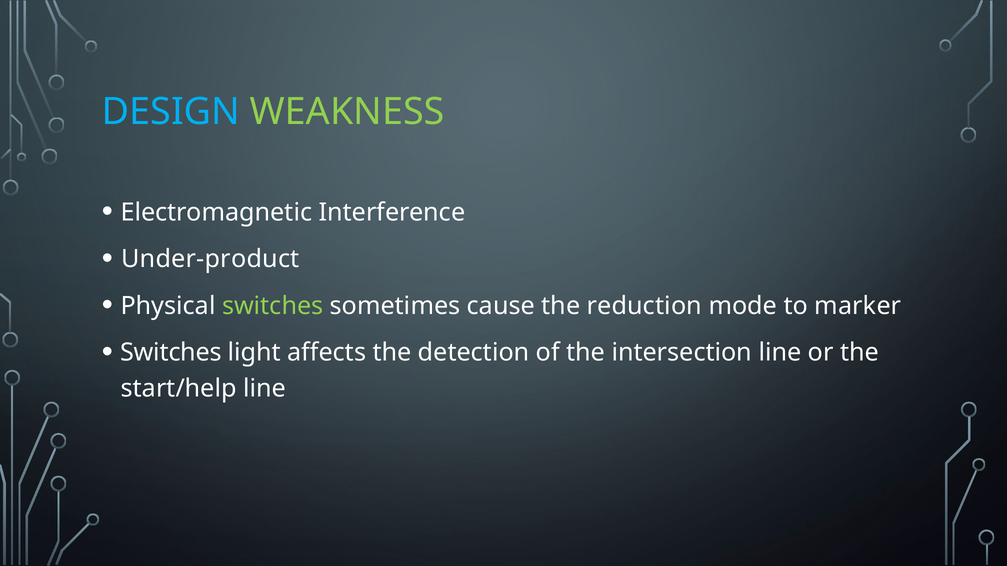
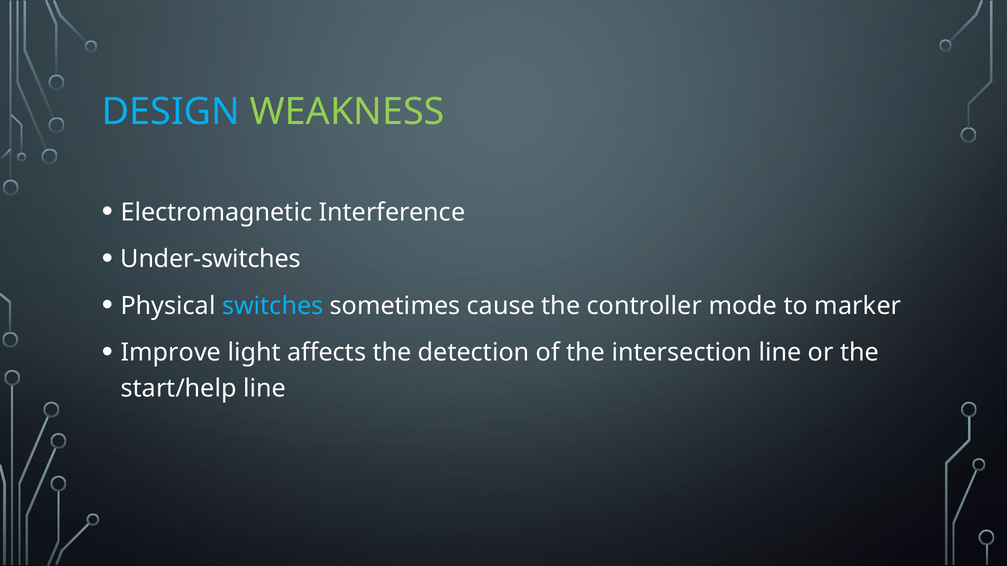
Under-product: Under-product -> Under-switches (211, 259)
switches colour: light green -> light blue (273, 306)
reduction: reduction -> controller (644, 306)
Switches: Switches -> Improve (171, 353)
